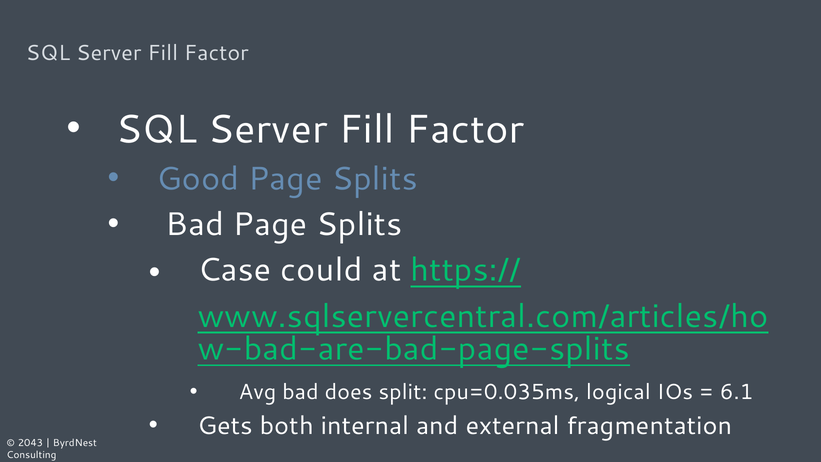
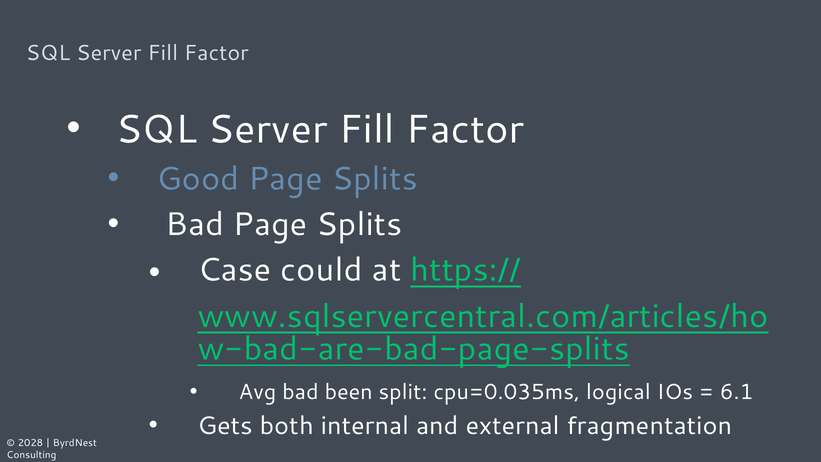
does: does -> been (349, 392)
2043: 2043 -> 2028 (30, 443)
